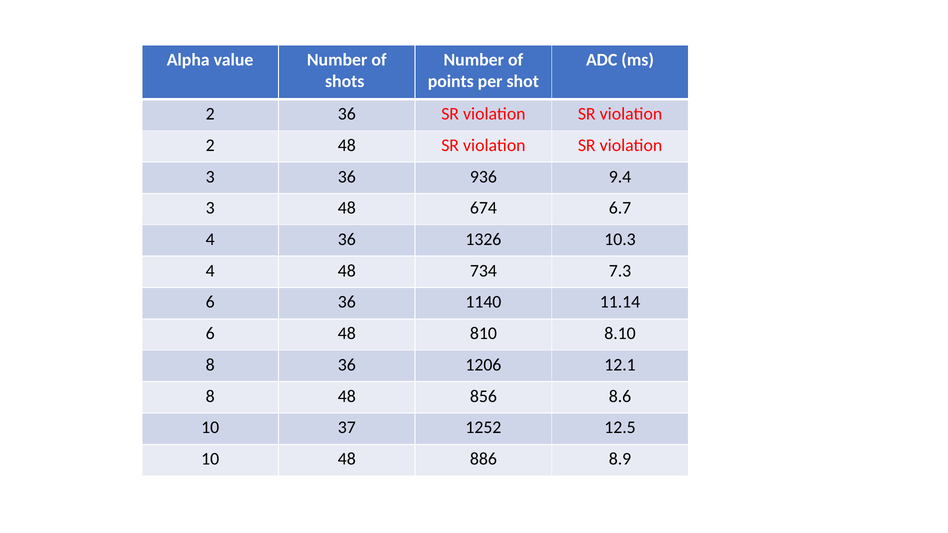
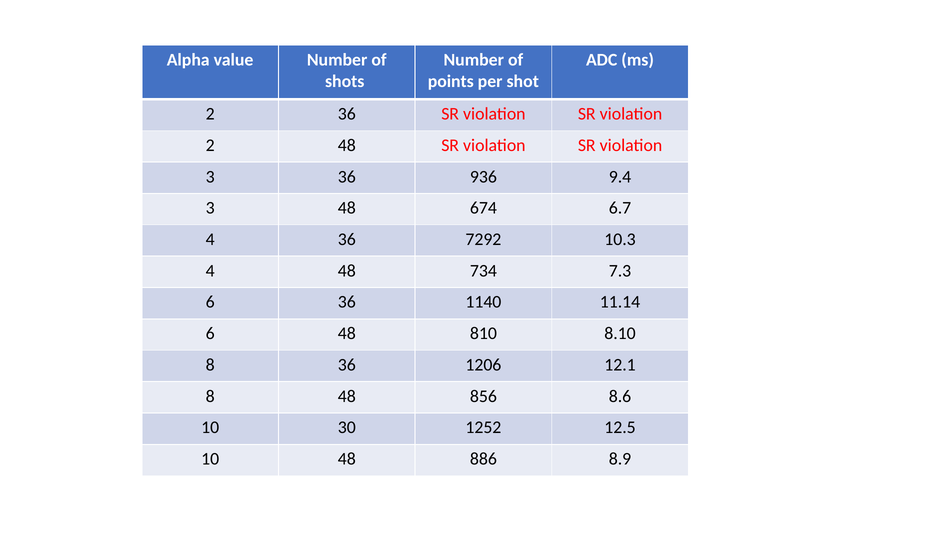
1326: 1326 -> 7292 (483, 240)
37: 37 -> 30 (347, 428)
